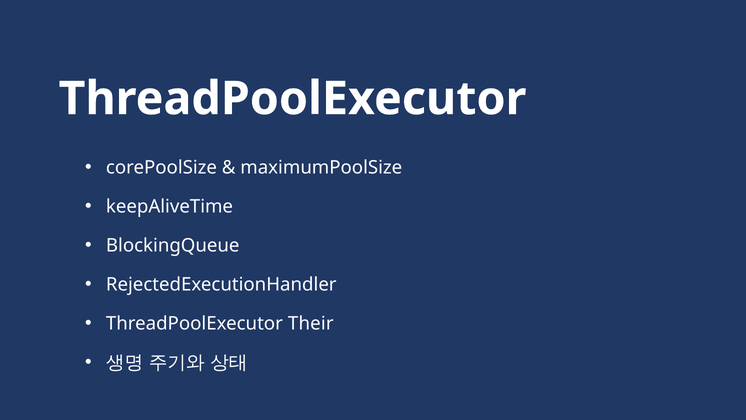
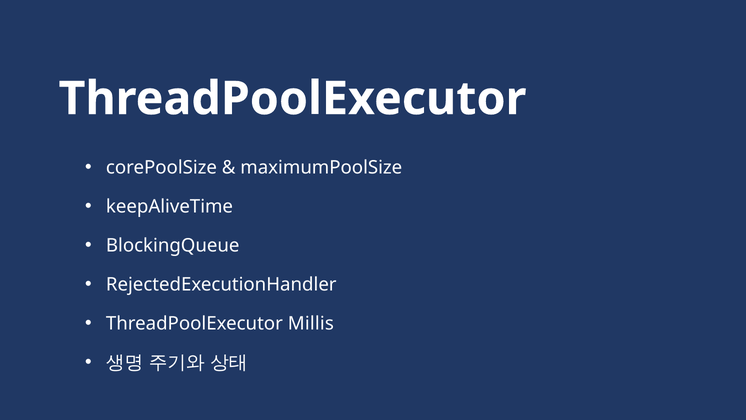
Their: Their -> Millis (311, 323)
